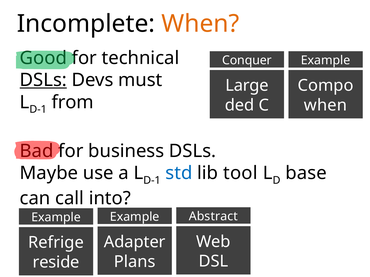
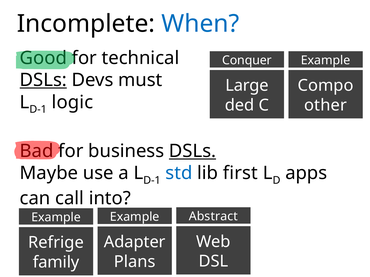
When colour: orange -> blue (200, 24)
from: from -> logic (72, 102)
when: when -> other (325, 105)
DSLs underline: none -> present (193, 151)
tool: tool -> first (240, 173)
base: base -> apps (306, 173)
reside: reside -> family (56, 263)
